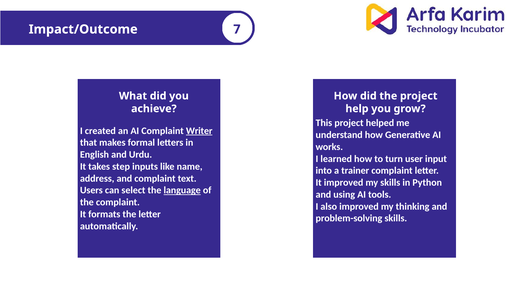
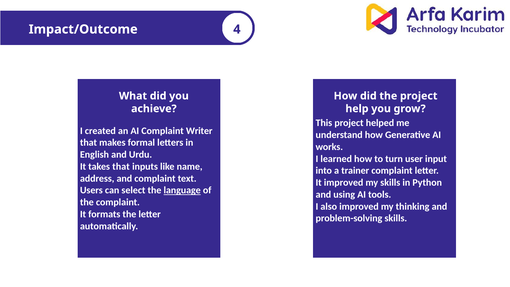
7: 7 -> 4 (237, 29)
Writer underline: present -> none (199, 131)
takes step: step -> that (121, 166)
